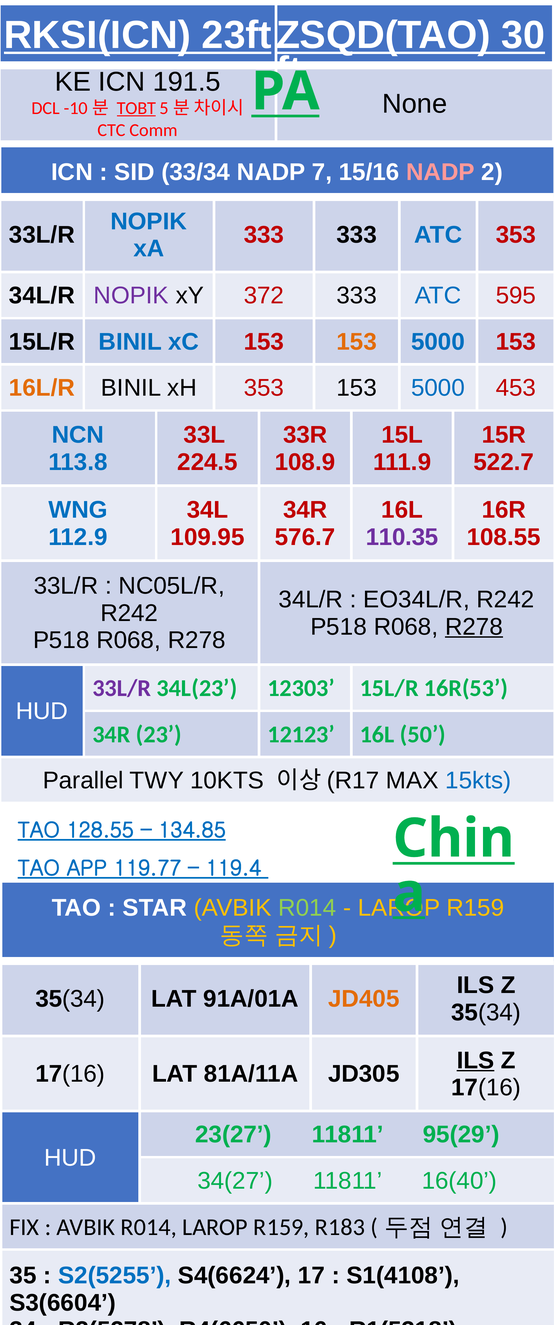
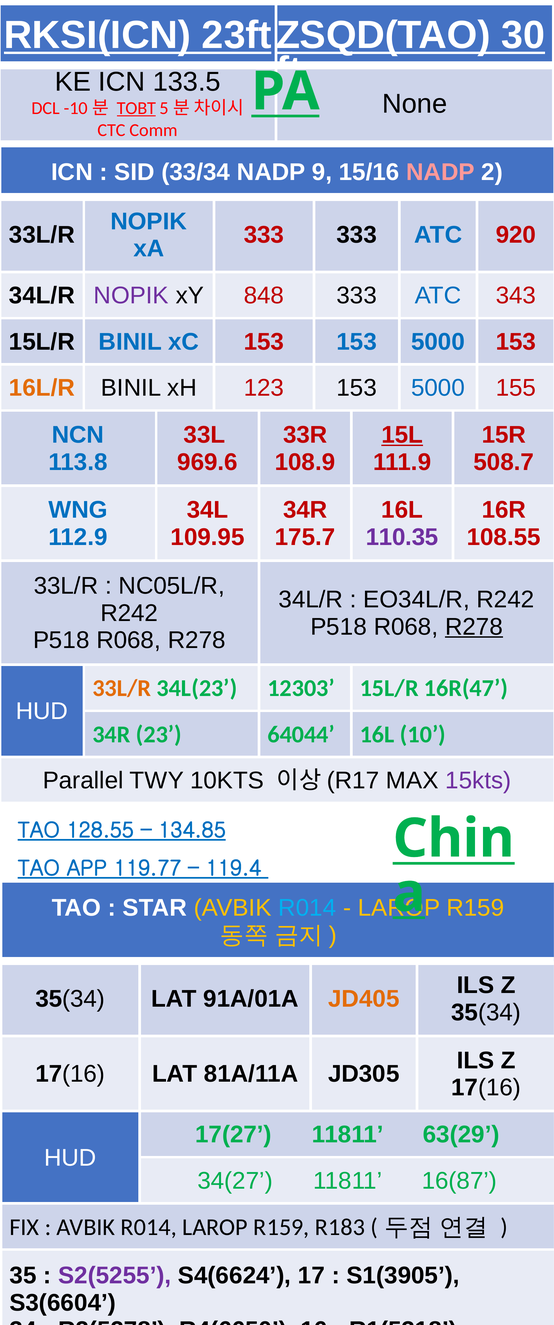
191.5: 191.5 -> 133.5 (187, 82)
7: 7 -> 9 (322, 172)
ATC 353: 353 -> 920 (516, 235)
372: 372 -> 848 (264, 296)
595: 595 -> 343 (516, 296)
153 colour: orange -> blue (357, 342)
xH 353: 353 -> 123 (264, 388)
453: 453 -> 155 (516, 388)
15L underline: none -> present (402, 435)
224.5: 224.5 -> 969.6 (207, 462)
522.7: 522.7 -> 508.7 (504, 462)
576.7: 576.7 -> 175.7 (305, 537)
33L/R colour: purple -> orange (122, 689)
16R(53: 16R(53 -> 16R(47 (466, 689)
12123: 12123 -> 64044 (301, 735)
50: 50 -> 10 (423, 735)
15kts colour: blue -> purple (478, 781)
R014 colour: light green -> light blue (307, 908)
ILS underline: present -> none (475, 1061)
23(27: 23(27 -> 17(27 (233, 1135)
95(29: 95(29 -> 63(29 (461, 1135)
16(40: 16(40 -> 16(87 (459, 1181)
S2(5255 colour: blue -> purple (115, 1276)
S1(4108: S1(4108 -> S1(3905 (403, 1276)
